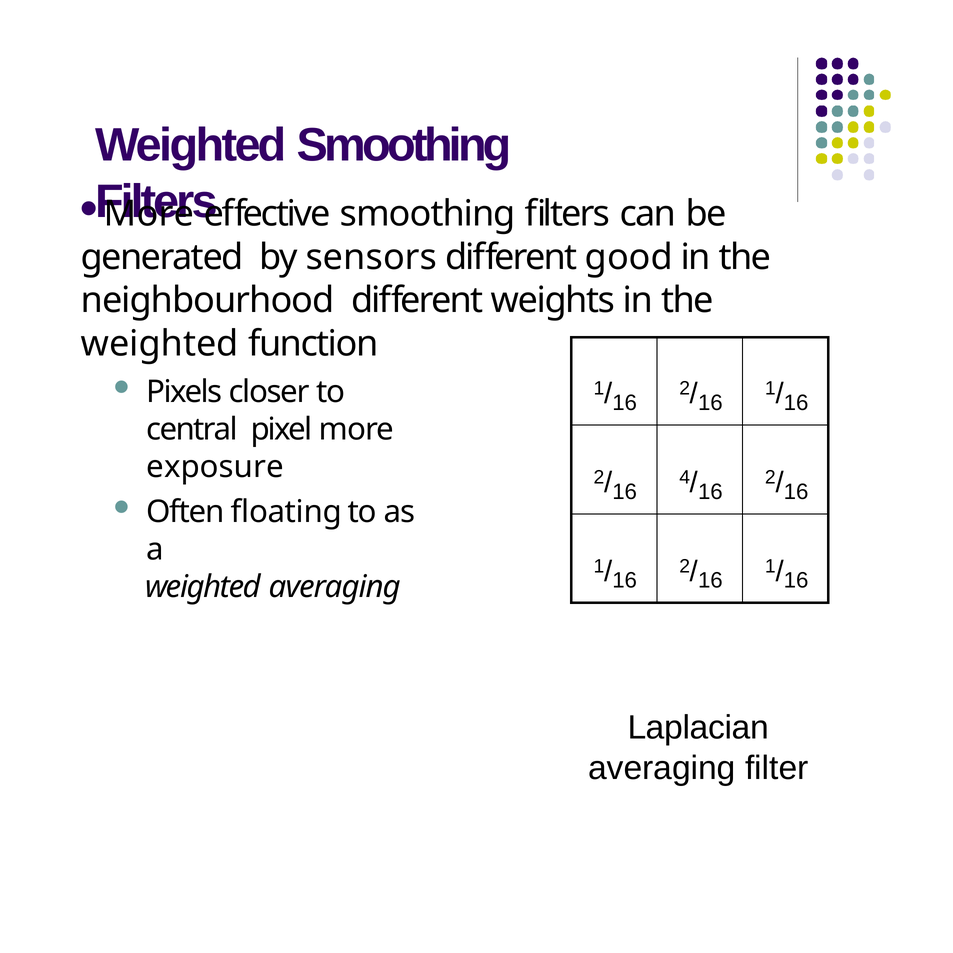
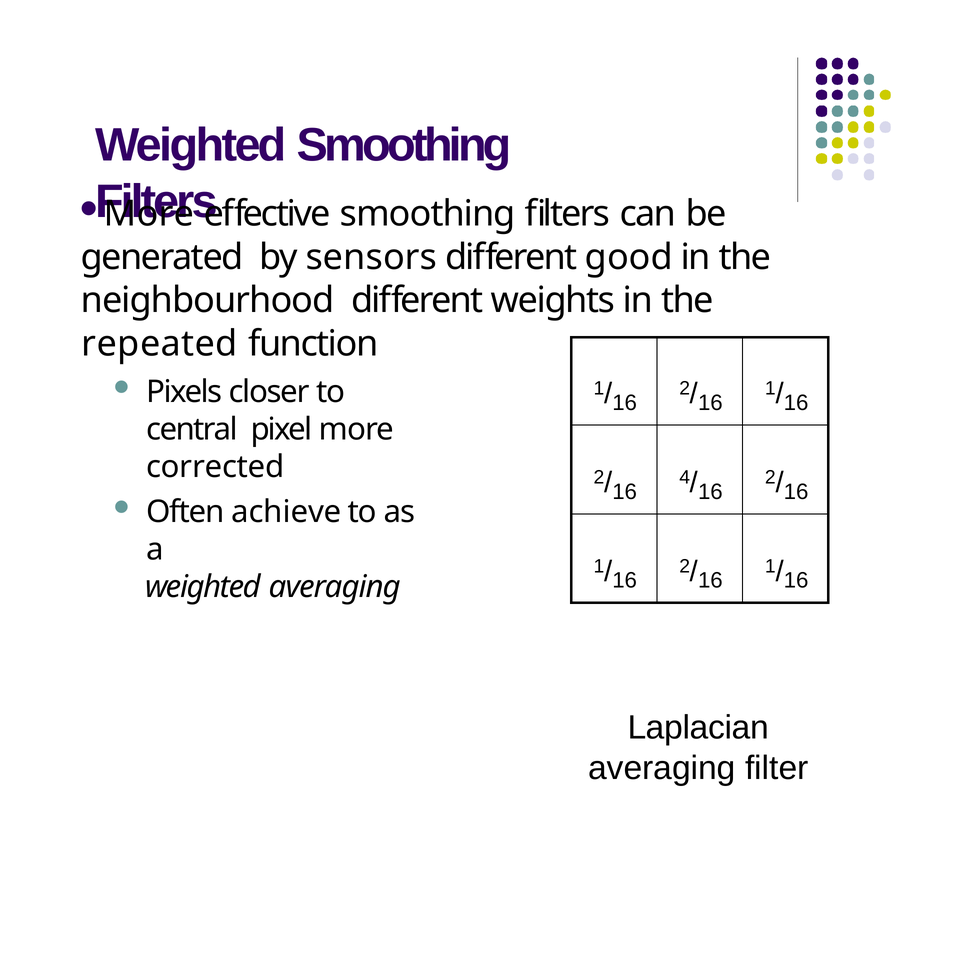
weighted: weighted -> repeated (160, 344)
exposure: exposure -> corrected (215, 467)
floating: floating -> achieve (286, 512)
